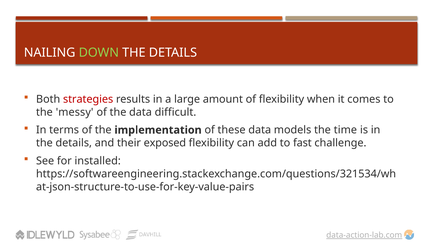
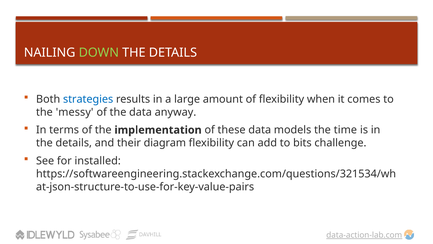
strategies colour: red -> blue (88, 99)
difficult: difficult -> anyway (175, 112)
exposed: exposed -> diagram (165, 143)
fast: fast -> bits (302, 143)
